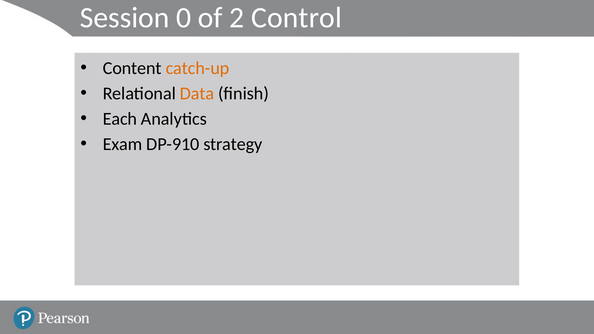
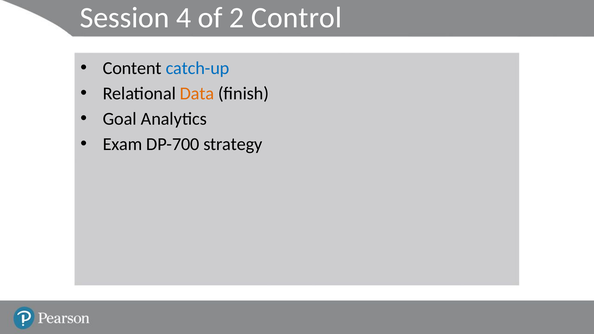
0: 0 -> 4 (184, 18)
catch-up colour: orange -> blue (197, 68)
Each: Each -> Goal (120, 119)
DP-910: DP-910 -> DP-700 (173, 144)
